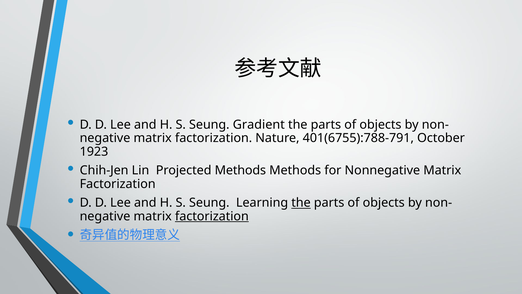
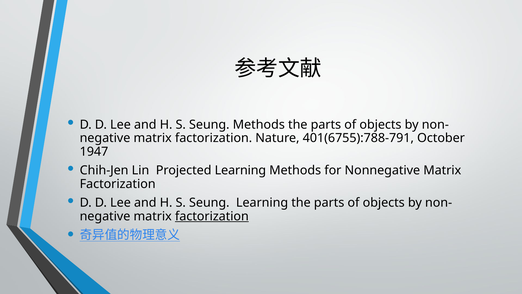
Seung Gradient: Gradient -> Methods (259, 125)
1923: 1923 -> 1947 (94, 152)
Projected Methods: Methods -> Learning (240, 170)
the underline: present -> none (301, 203)
